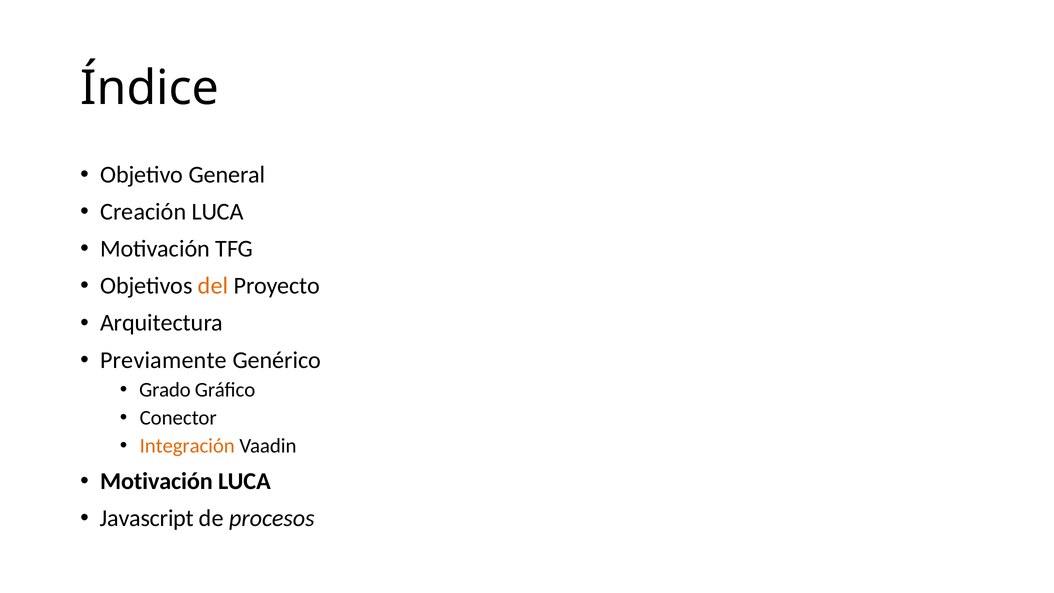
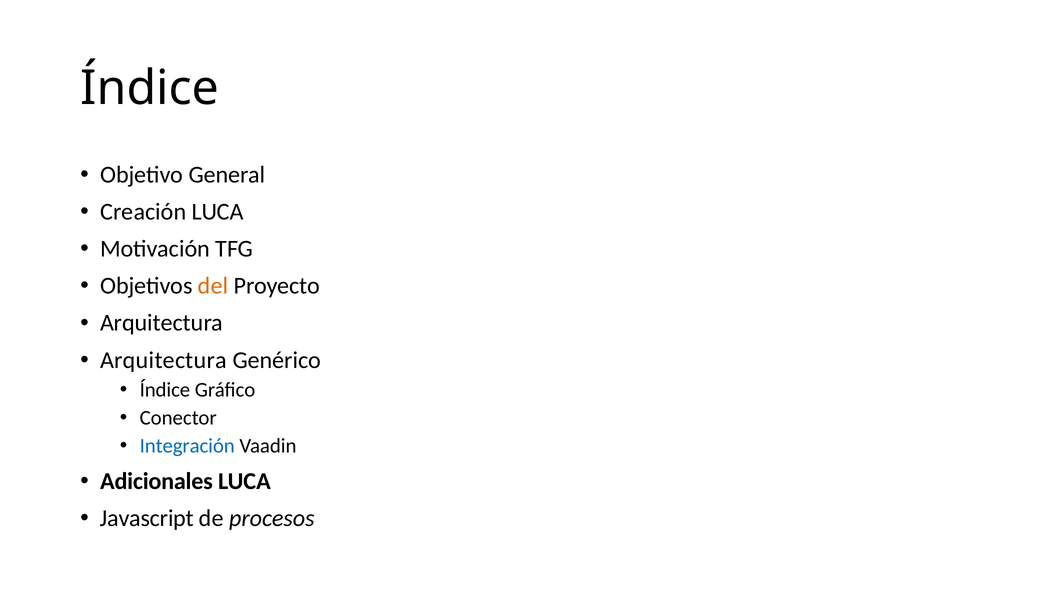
Previamente: Previamente -> Arquitectura (163, 360)
Grado: Grado -> Índice (165, 390)
Integración colour: orange -> blue (187, 446)
Motivación: Motivación -> Adicionales (156, 481)
